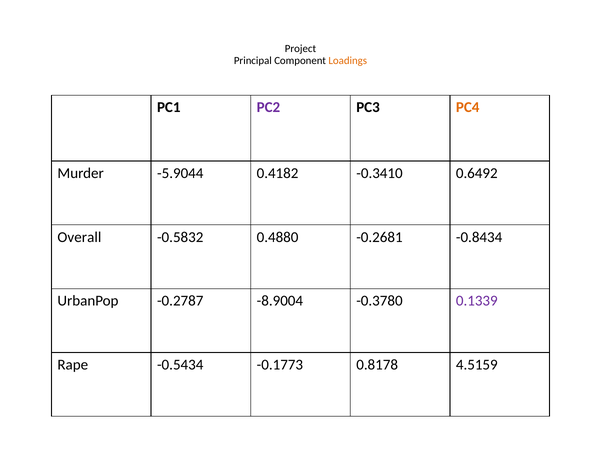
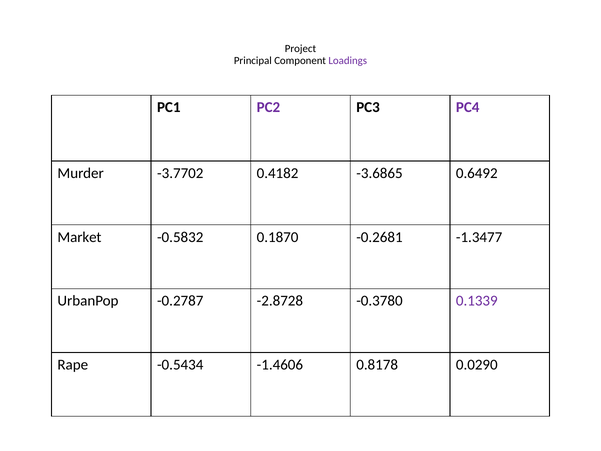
Loadings colour: orange -> purple (348, 61)
PC4 colour: orange -> purple (468, 107)
-5.9044: -5.9044 -> -3.7702 (180, 173)
-0.3410: -0.3410 -> -3.6865 (379, 173)
Overall: Overall -> Market (79, 237)
0.4880: 0.4880 -> 0.1870 (278, 237)
-0.8434: -0.8434 -> -1.3477 (479, 237)
-8.9004: -8.9004 -> -2.8728 (280, 301)
-0.1773: -0.1773 -> -1.4606 (280, 365)
4.5159: 4.5159 -> 0.0290 (477, 365)
